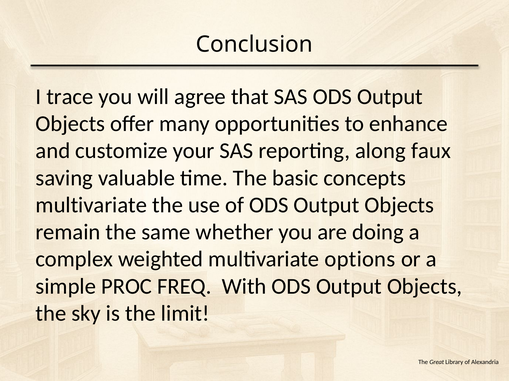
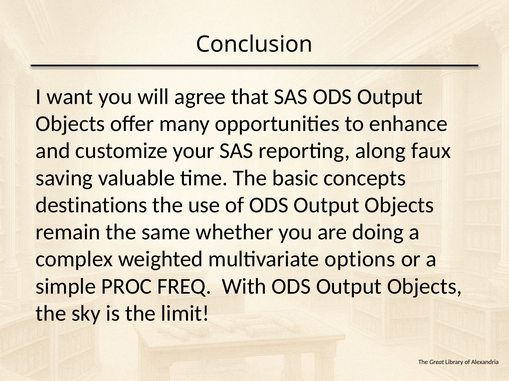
trace: trace -> want (70, 97)
multivariate: multivariate -> destinations (91, 205)
